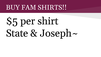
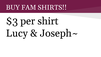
$5: $5 -> $3 (12, 21)
State: State -> Lucy (17, 33)
